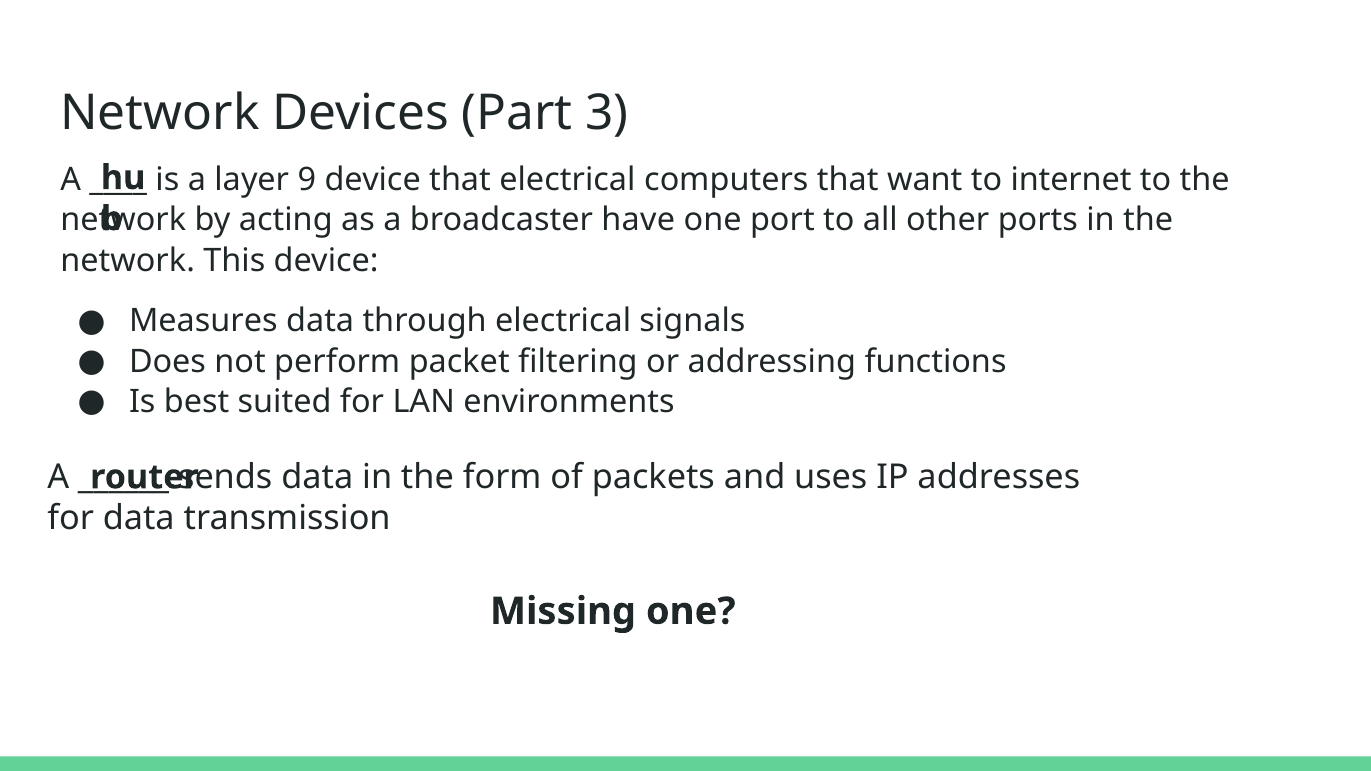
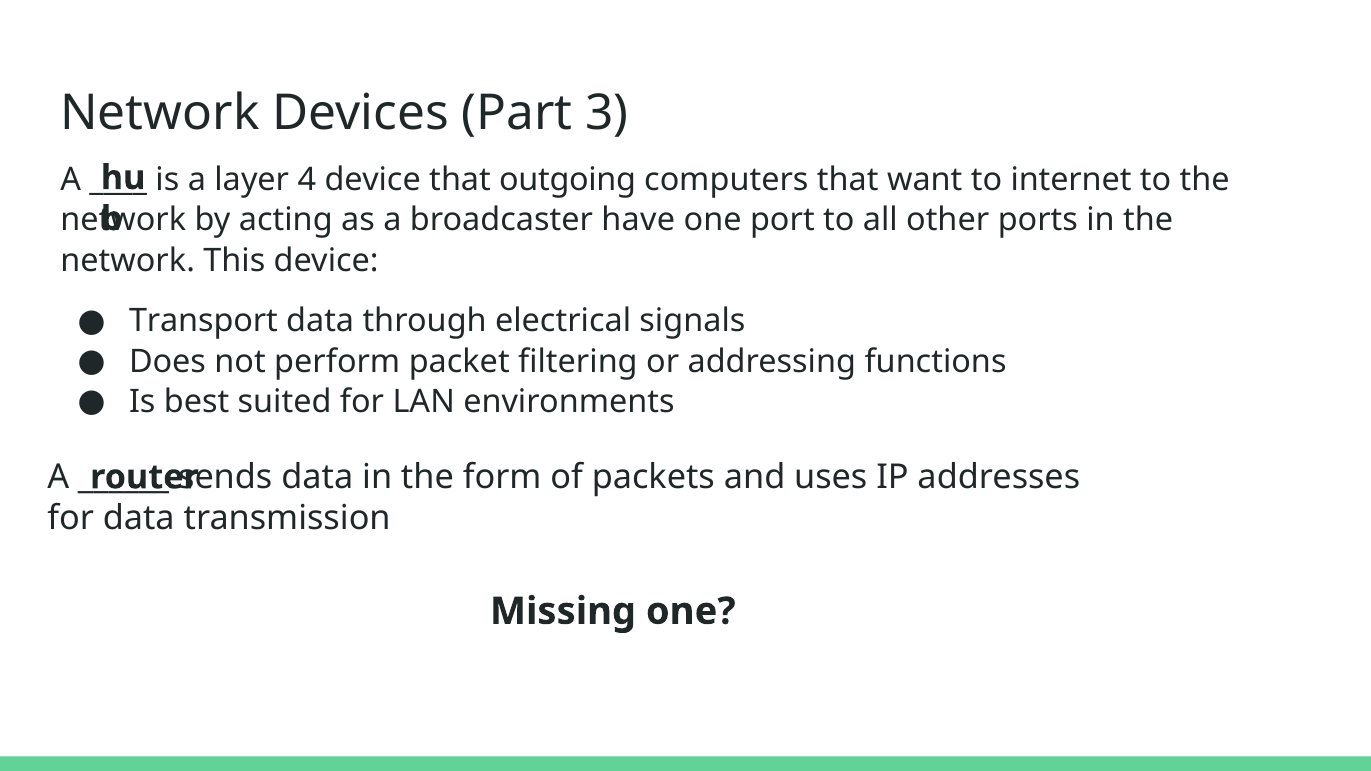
9: 9 -> 4 (307, 180)
that electrical: electrical -> outgoing (568, 180)
Measures: Measures -> Transport (203, 321)
